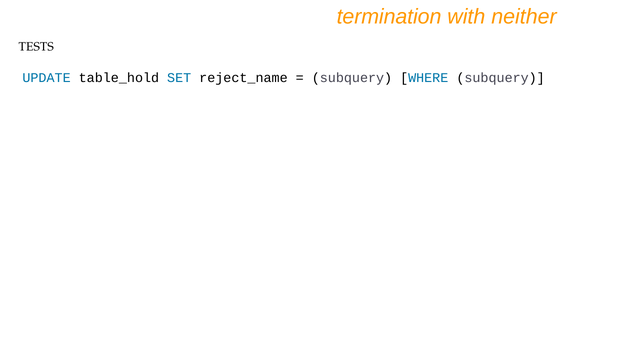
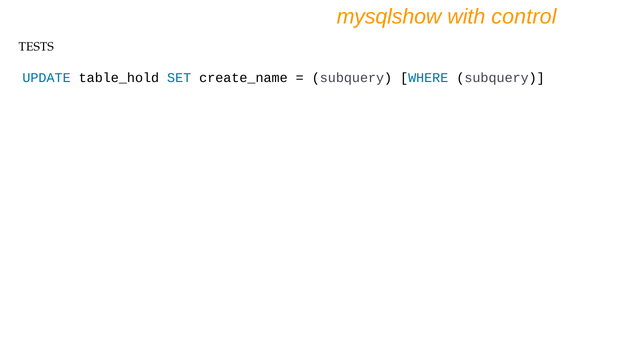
termination: termination -> mysqlshow (389, 17)
neither: neither -> control (524, 17)
reject_name: reject_name -> create_name (243, 78)
